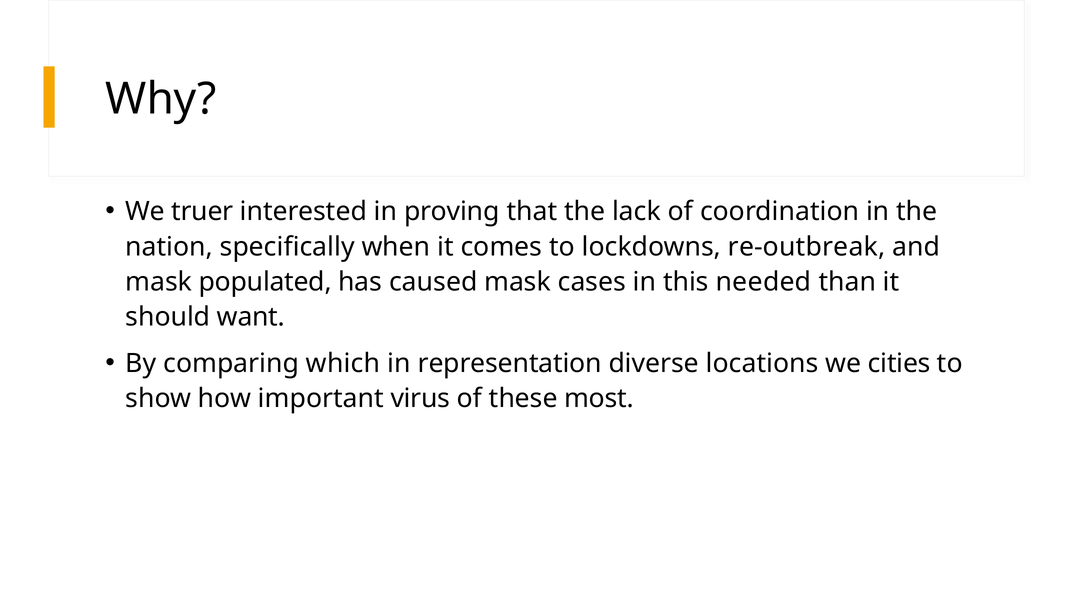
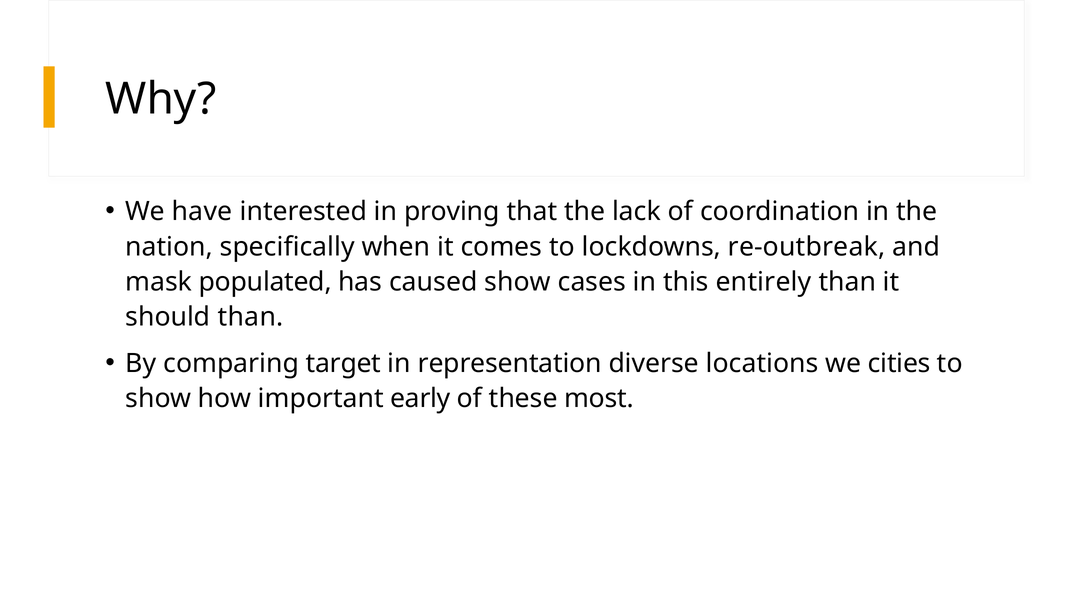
truer: truer -> have (202, 212)
caused mask: mask -> show (518, 282)
needed: needed -> entirely (764, 282)
should want: want -> than (251, 317)
which: which -> target (343, 363)
virus: virus -> early (420, 398)
